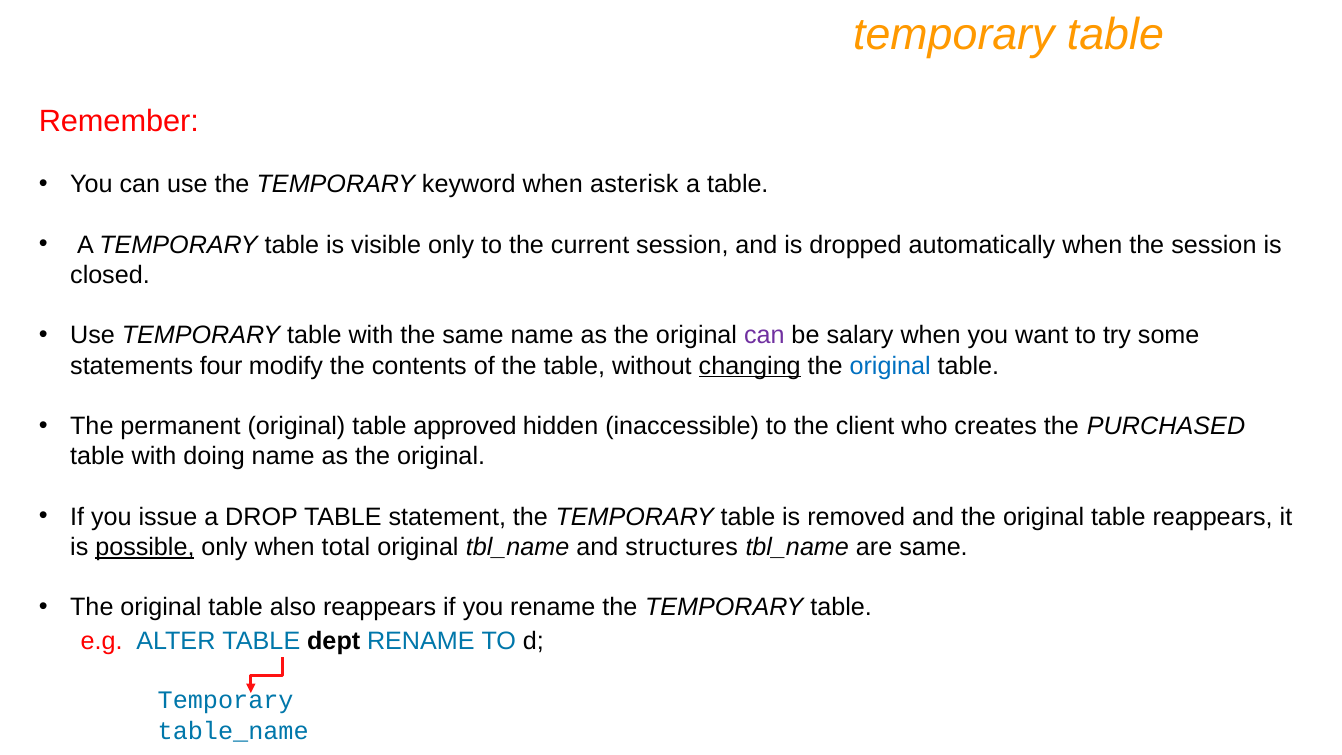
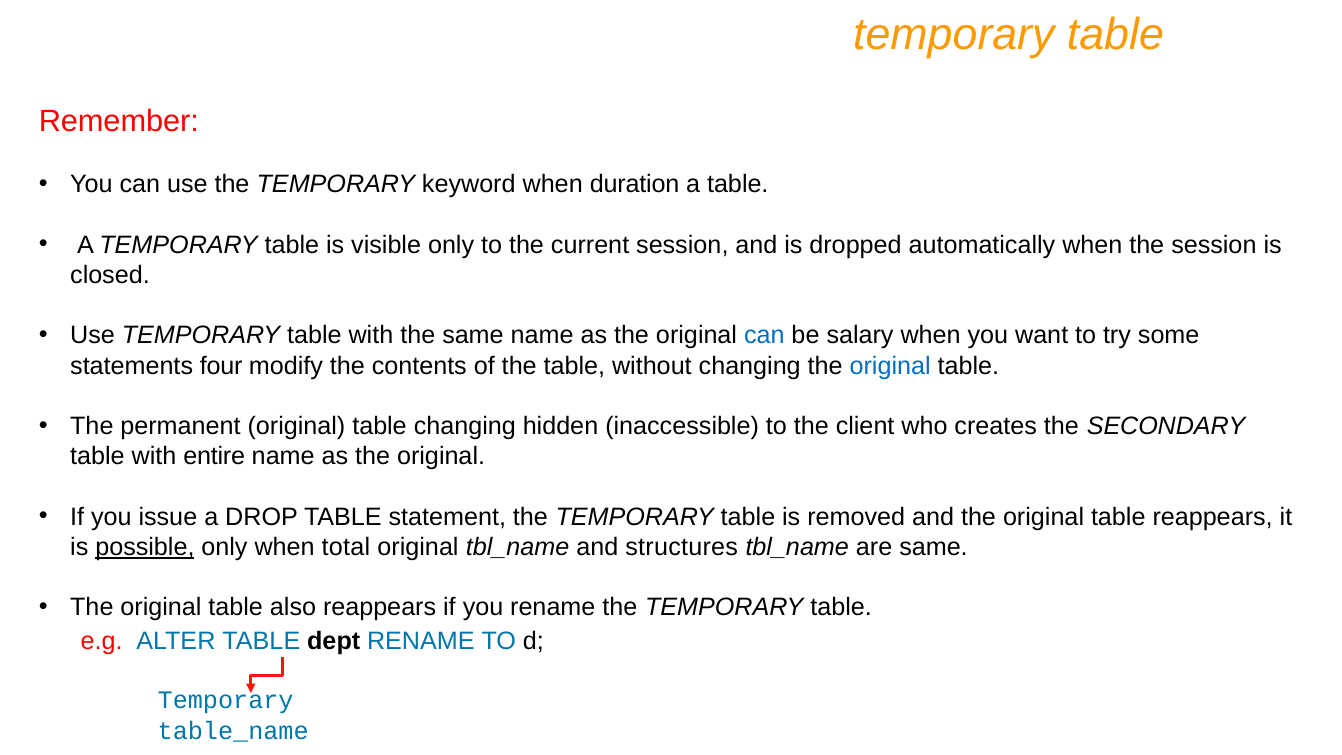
asterisk: asterisk -> duration (635, 185)
can colour: purple -> blue (764, 336)
changing underline: present -> none (750, 366)
table approved: approved -> changing (465, 426)
PURCHASED: PURCHASED -> SECONDARY (1166, 426)
doing: doing -> entire (214, 456)
